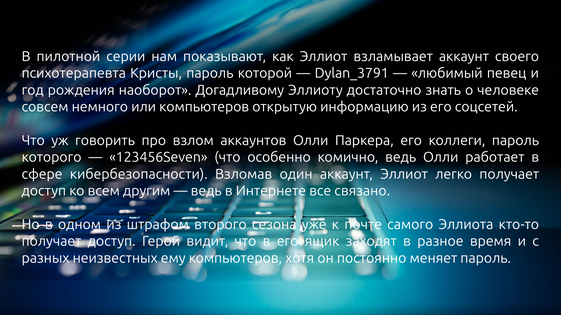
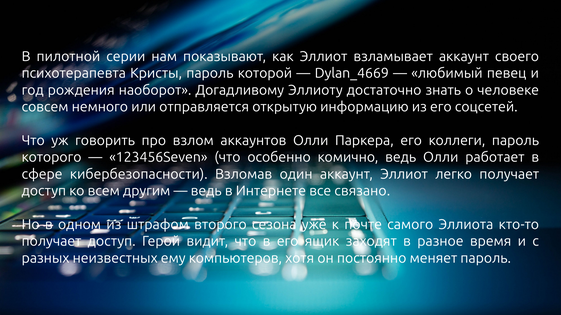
Dylan_3791: Dylan_3791 -> Dylan_4669 (352, 73)
или компьютеров: компьютеров -> отправляется (204, 107)
